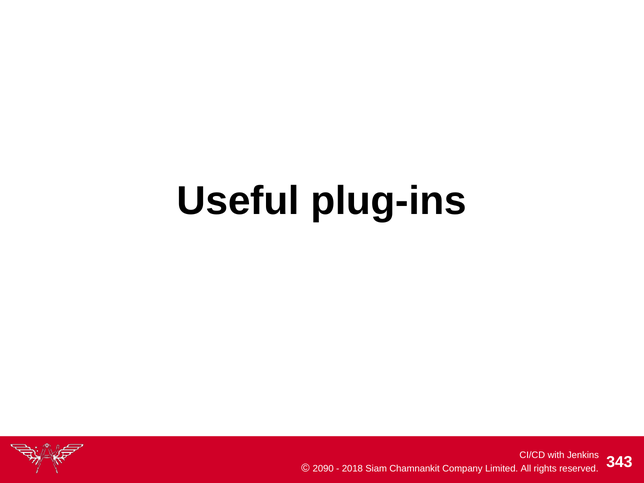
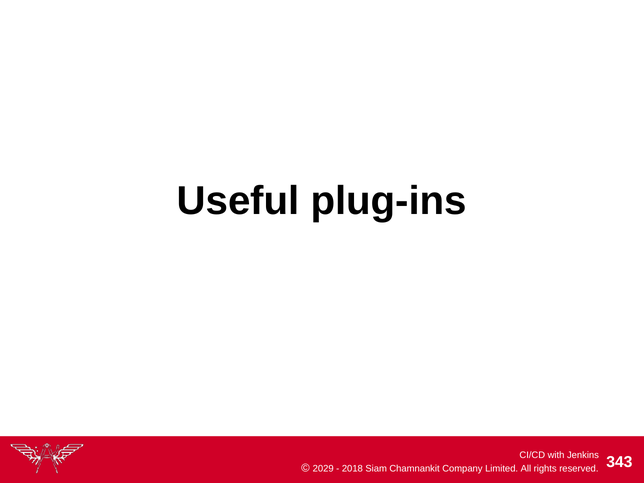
2090: 2090 -> 2029 (323, 469)
